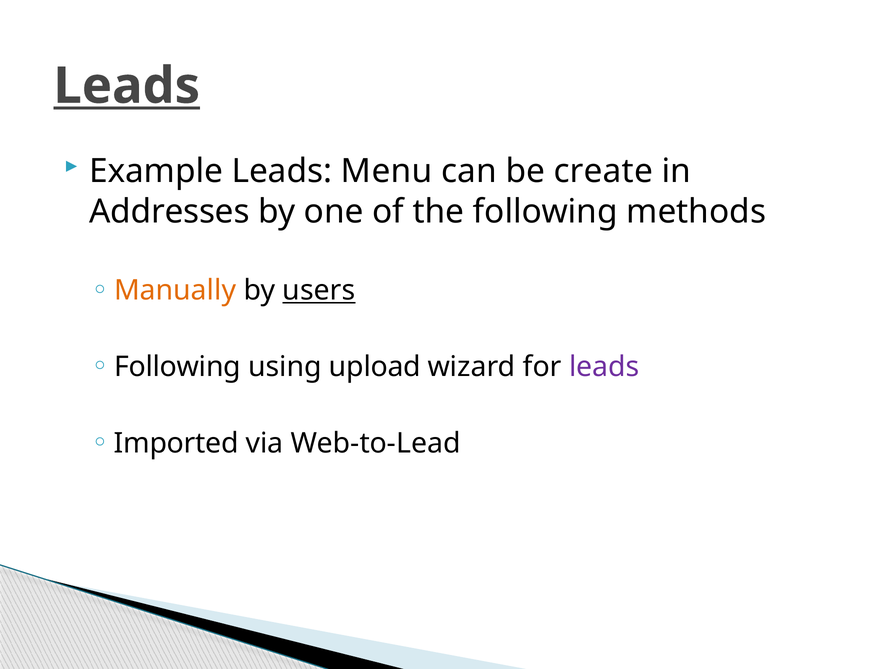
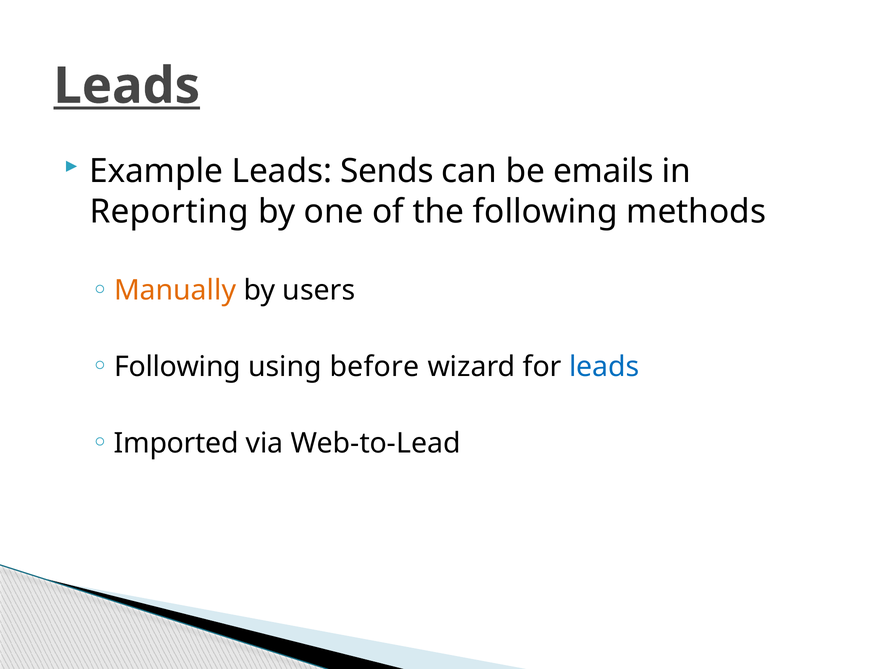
Menu: Menu -> Sends (387, 171)
create: create -> emails (604, 171)
Addresses: Addresses -> Reporting (169, 211)
users underline: present -> none (319, 291)
upload: upload -> before (375, 367)
leads colour: purple -> blue (604, 367)
